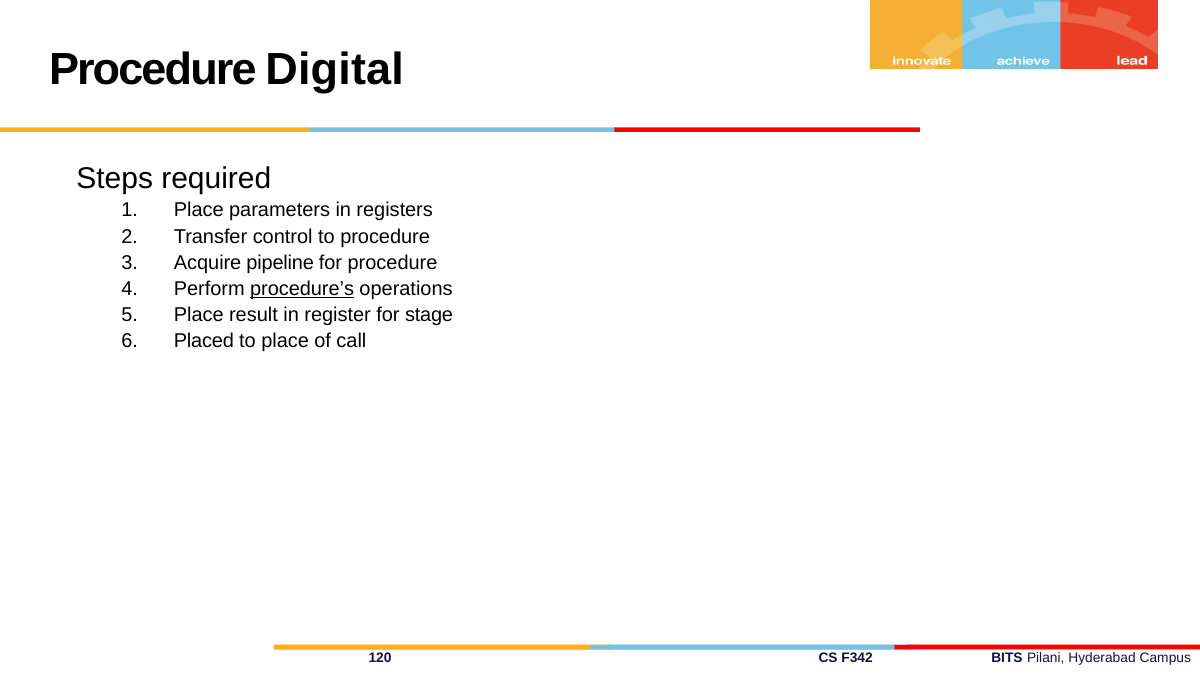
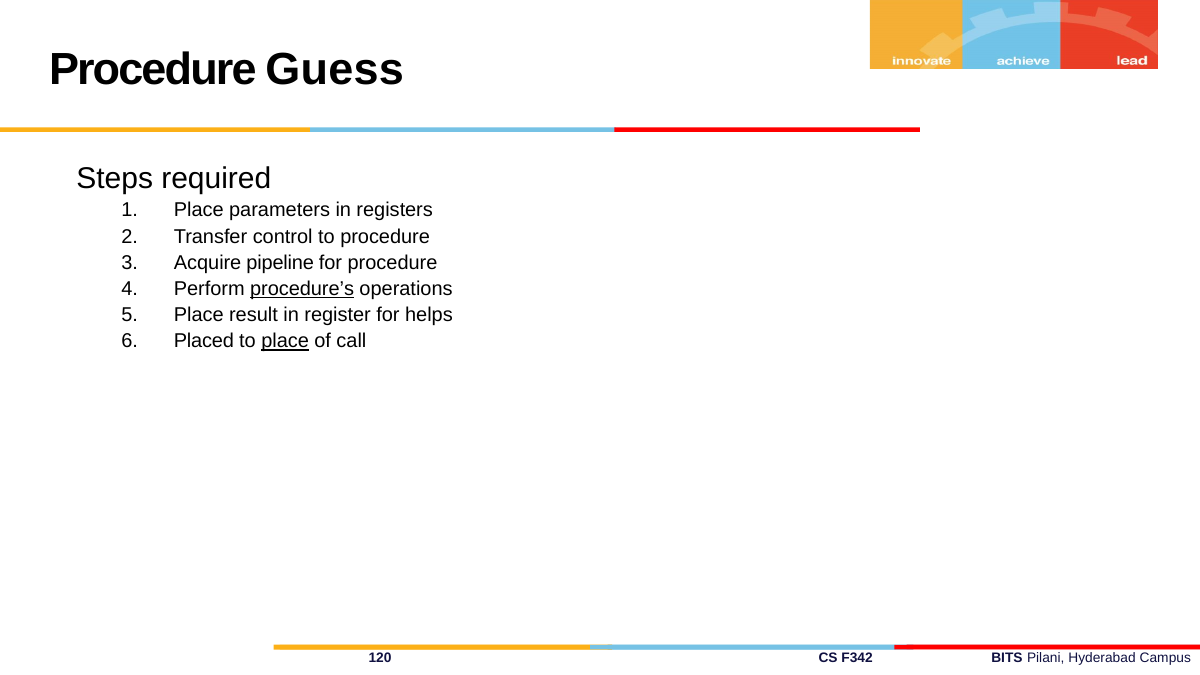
Digital: Digital -> Guess (335, 70)
stage: stage -> helps (429, 315)
place underline: none -> present (285, 341)
